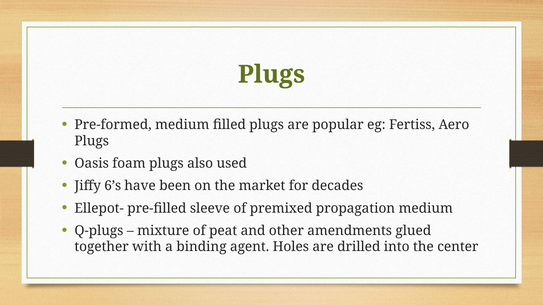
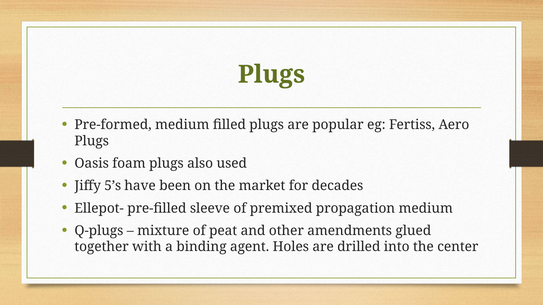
6’s: 6’s -> 5’s (113, 186)
